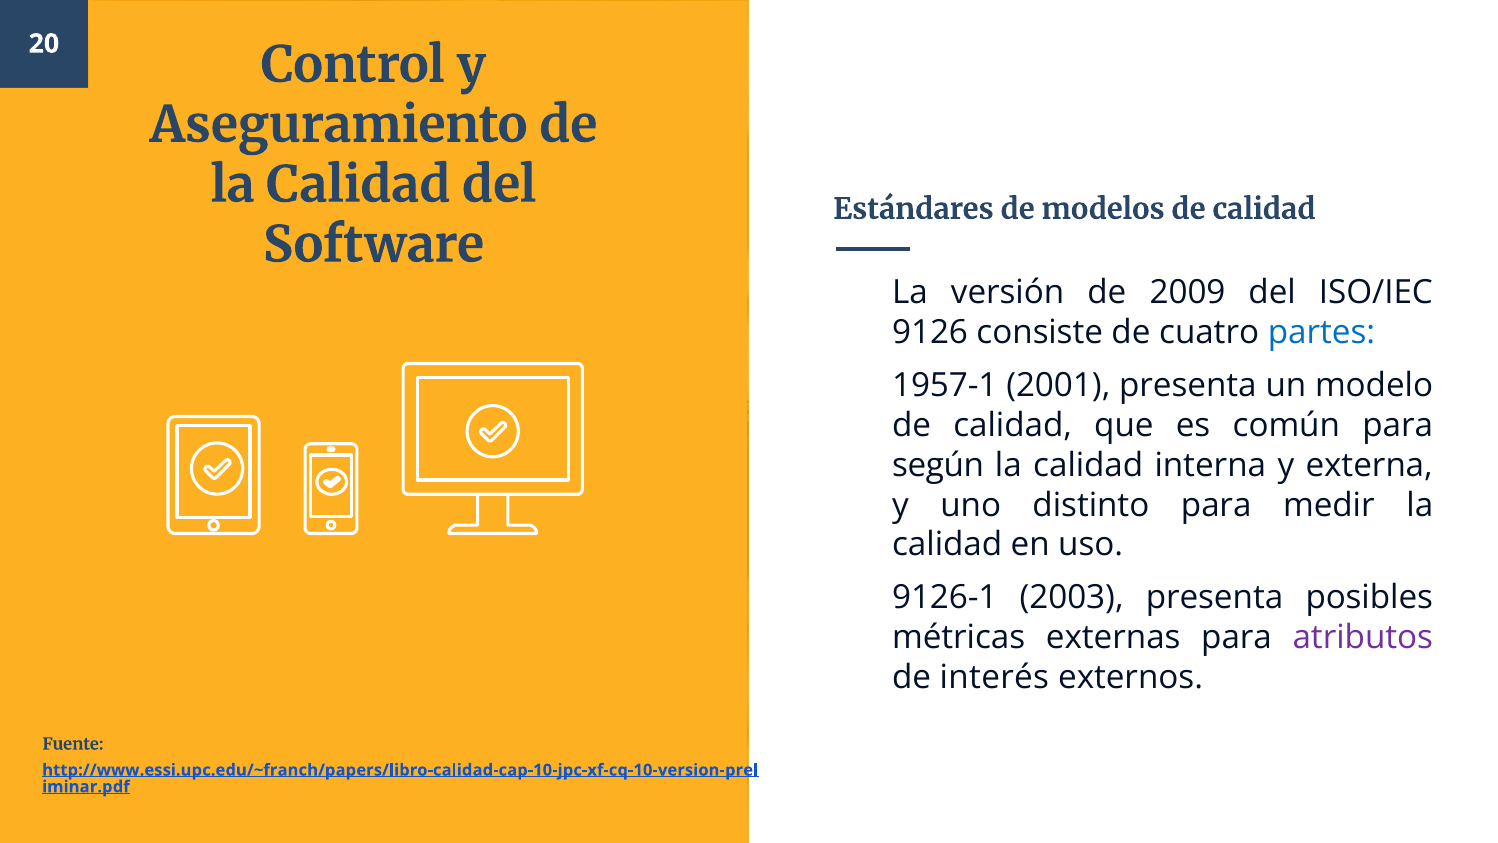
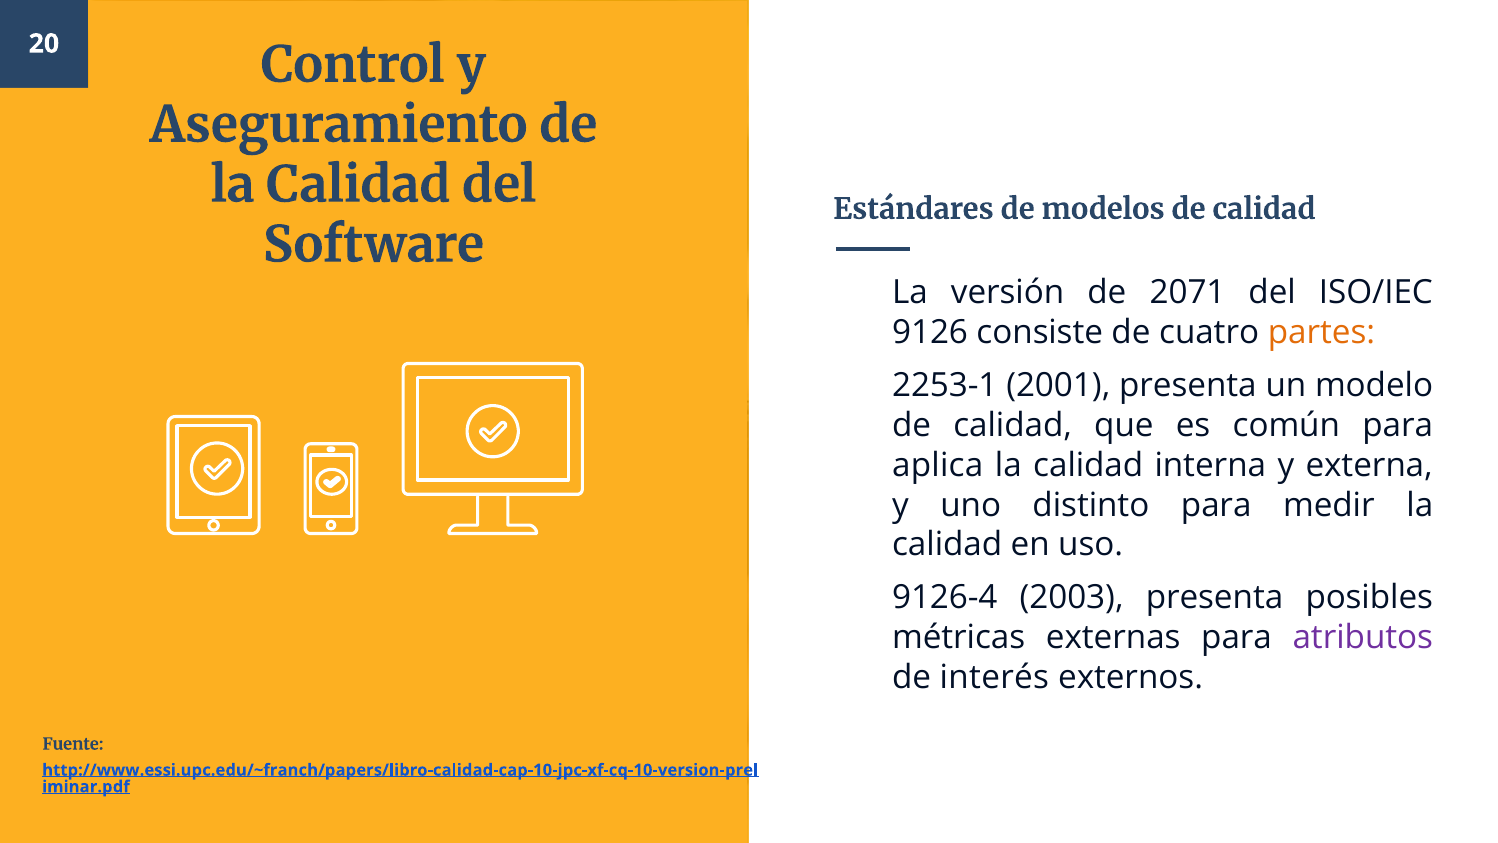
2009: 2009 -> 2071 (1188, 293)
partes colour: blue -> orange (1321, 333)
1957-1: 1957-1 -> 2253-1 (945, 385)
según: según -> aplica (938, 465)
9126-1: 9126-1 -> 9126-4 (945, 597)
